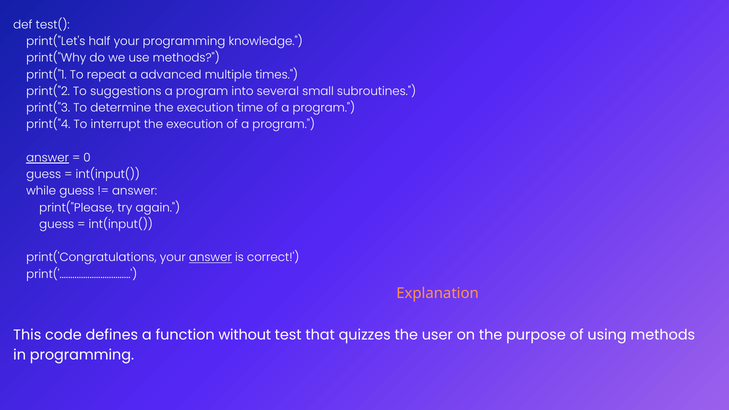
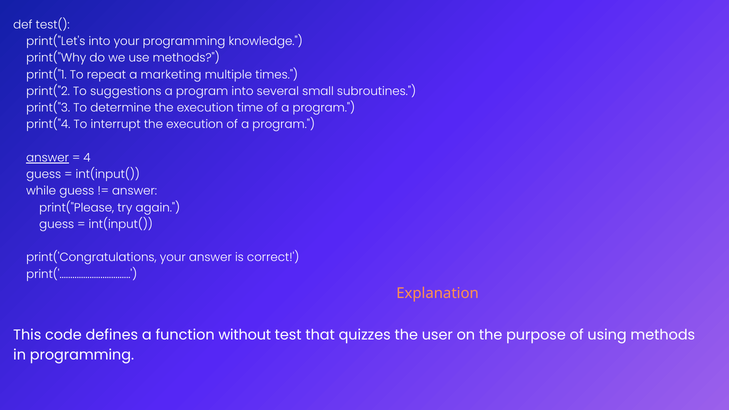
print("Let's half: half -> into (99, 41)
advanced: advanced -> marketing (171, 75)
0: 0 -> 4 (87, 158)
answer underline: present -> none (210, 258)
